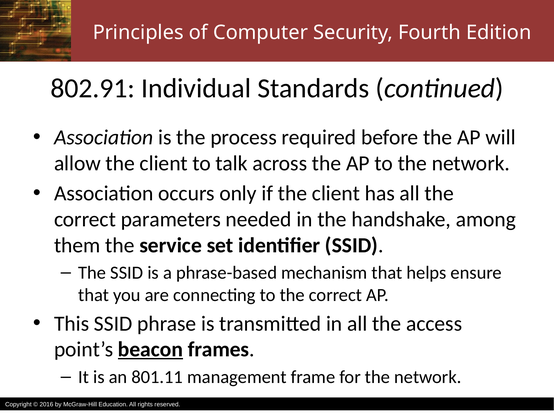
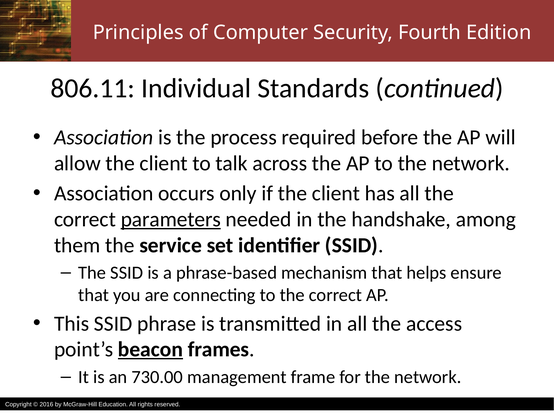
802.91: 802.91 -> 806.11 (93, 88)
parameters underline: none -> present (171, 219)
801.11: 801.11 -> 730.00 (157, 377)
